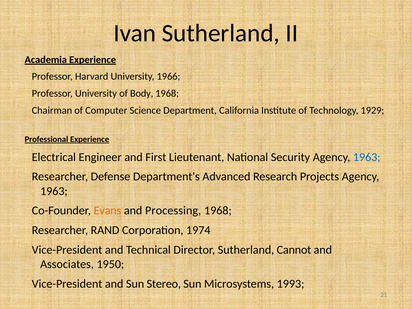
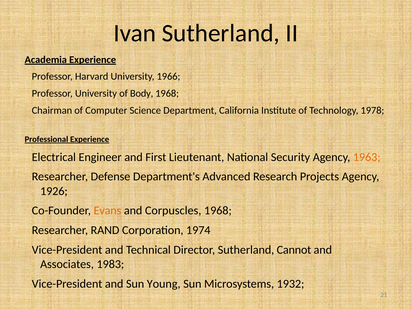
1929: 1929 -> 1978 (372, 110)
1963 colour: blue -> orange (367, 157)
1963: 1963 -> 1926 (54, 191)
Processing: Processing -> Corpuscles (173, 211)
1950: 1950 -> 1983 (110, 264)
Stereo: Stereo -> Young (164, 284)
1993: 1993 -> 1932 (291, 284)
